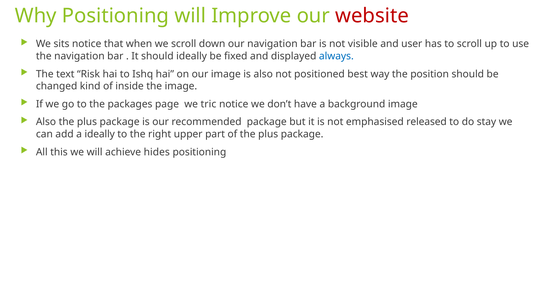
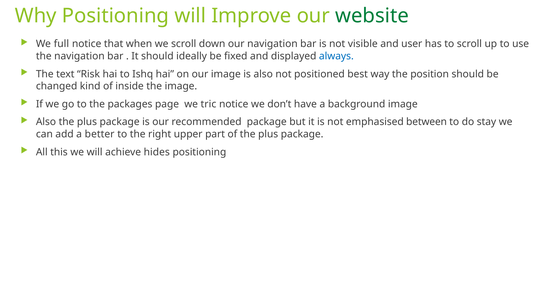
website colour: red -> green (372, 16)
sits: sits -> full (61, 44)
released: released -> between (427, 122)
a ideally: ideally -> better (100, 134)
